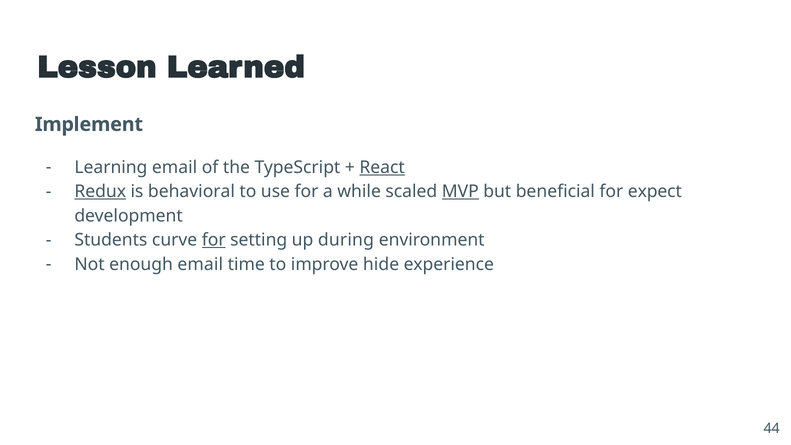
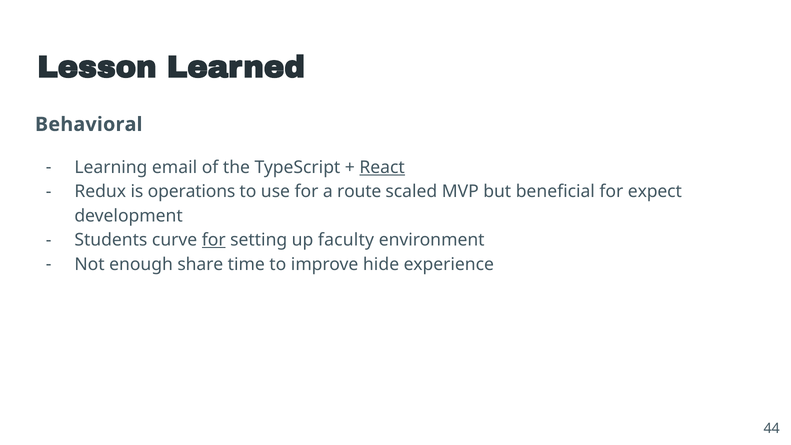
Implement: Implement -> Behavioral (89, 124)
Redux underline: present -> none (100, 192)
behavioral: behavioral -> operations (192, 192)
while: while -> route (359, 192)
MVP underline: present -> none (460, 192)
during: during -> faculty (346, 240)
enough email: email -> share (200, 264)
